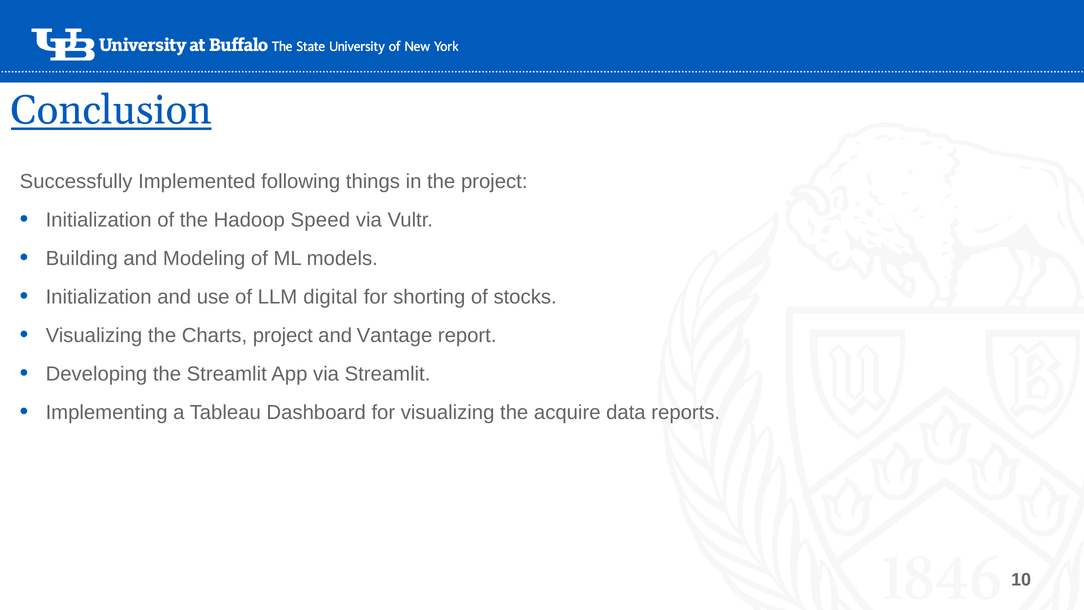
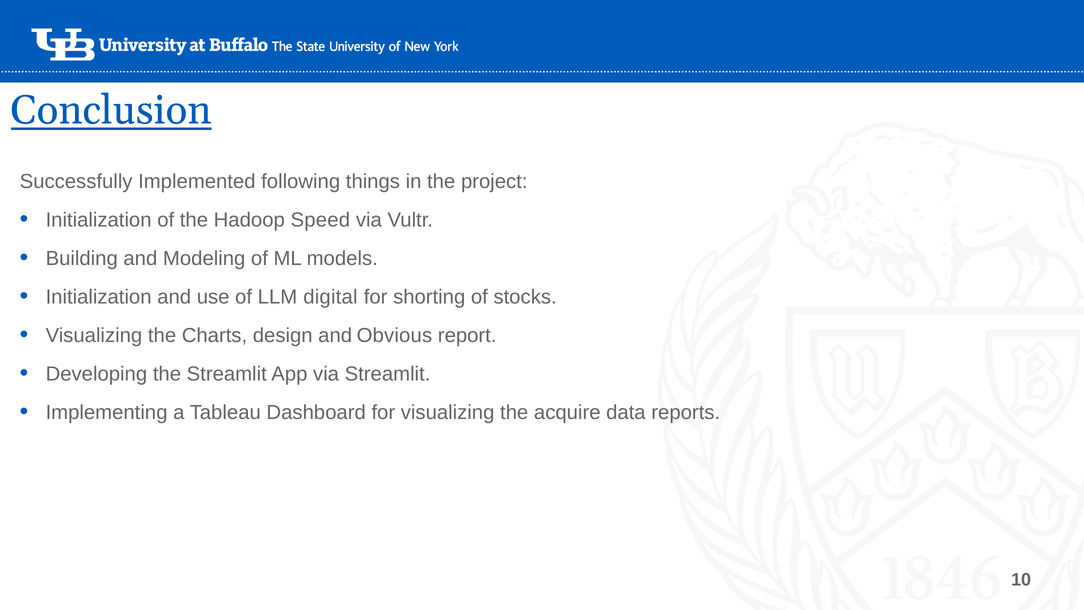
Charts project: project -> design (283, 335)
Vantage: Vantage -> Obvious (394, 335)
